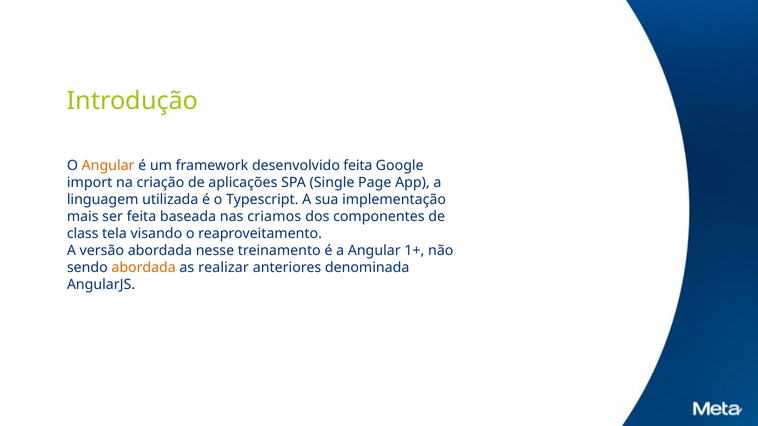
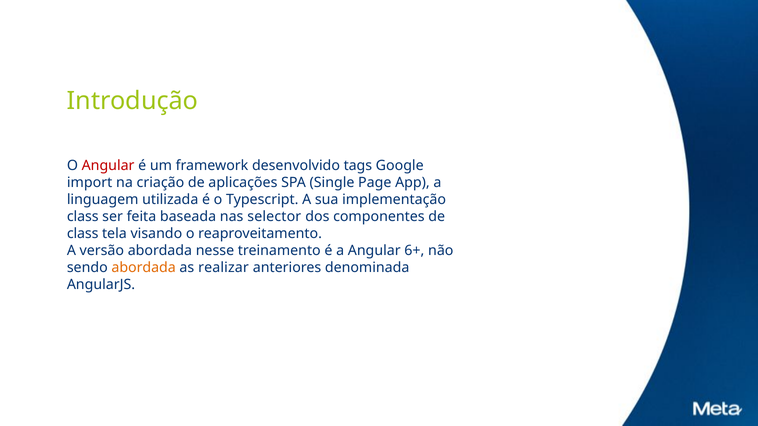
Angular colour: orange -> red (108, 165)
desenvolvido feita: feita -> tags (358, 165)
mais: mais -> class (83, 217)
criamos: criamos -> selector (274, 217)
1+: 1+ -> 6+ (414, 251)
